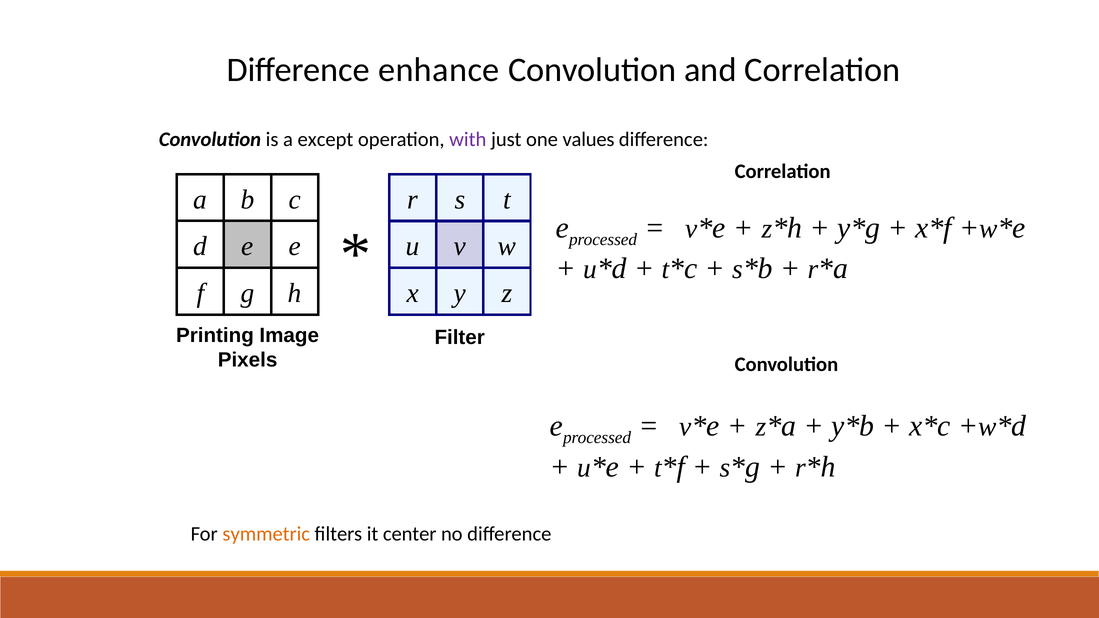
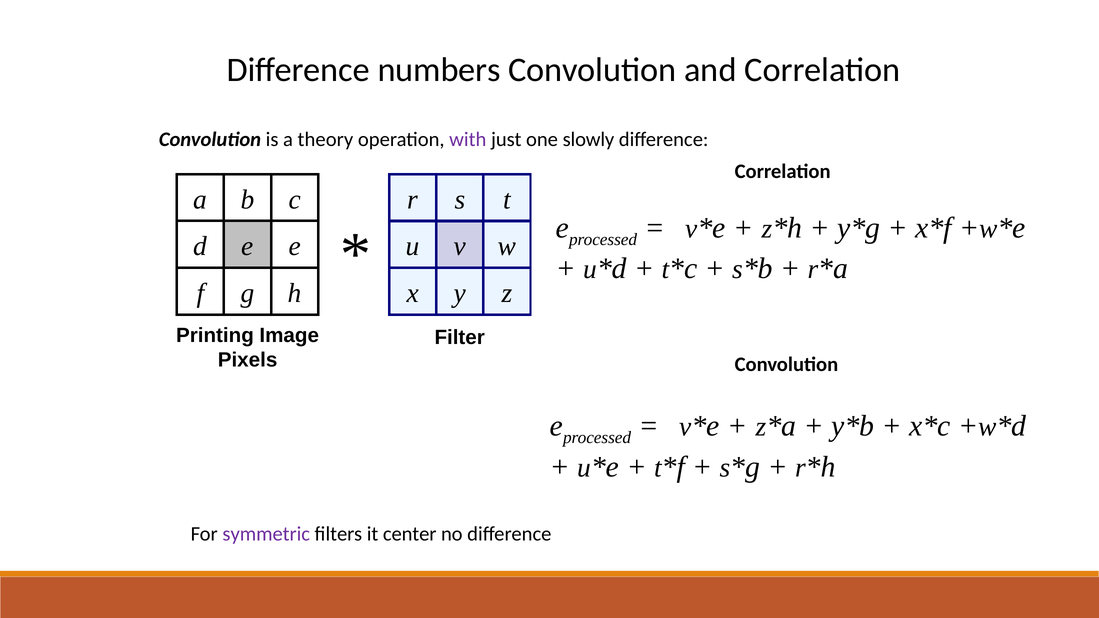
enhance: enhance -> numbers (439, 70)
except: except -> theory (325, 139)
values: values -> slowly (588, 139)
symmetric colour: orange -> purple (266, 534)
